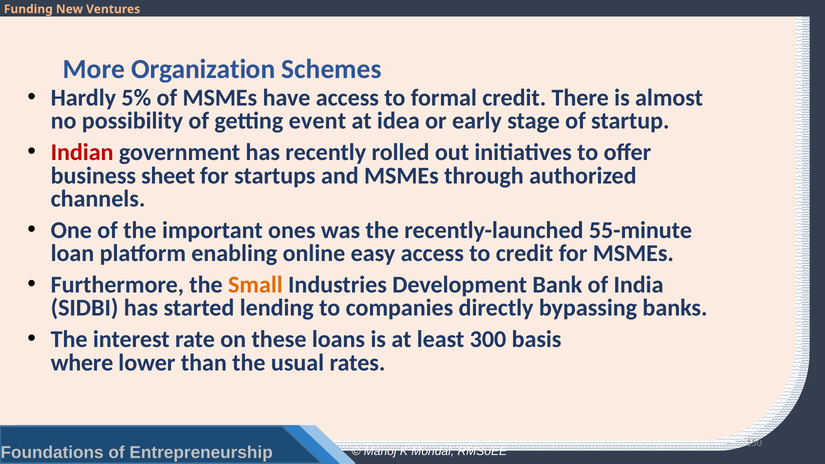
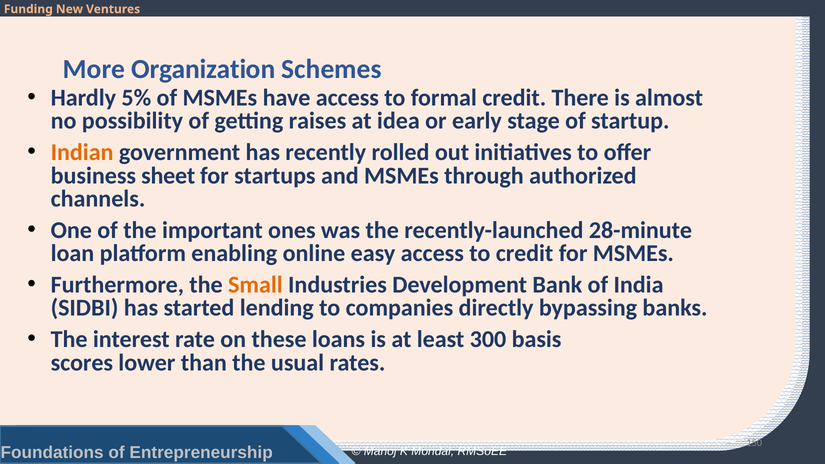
event: event -> raises (317, 121)
Indian colour: red -> orange (82, 152)
55-minute: 55-minute -> 28-minute (640, 230)
where: where -> scores (82, 363)
